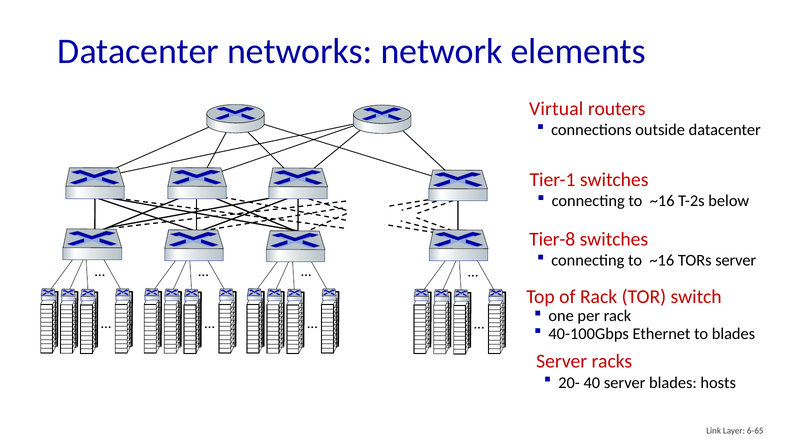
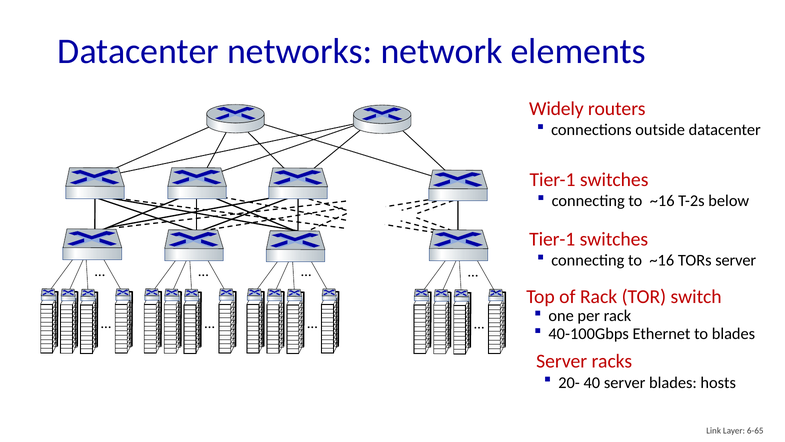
Virtual: Virtual -> Widely (556, 109)
Tier-8: Tier-8 -> Tier-1 (552, 239)
